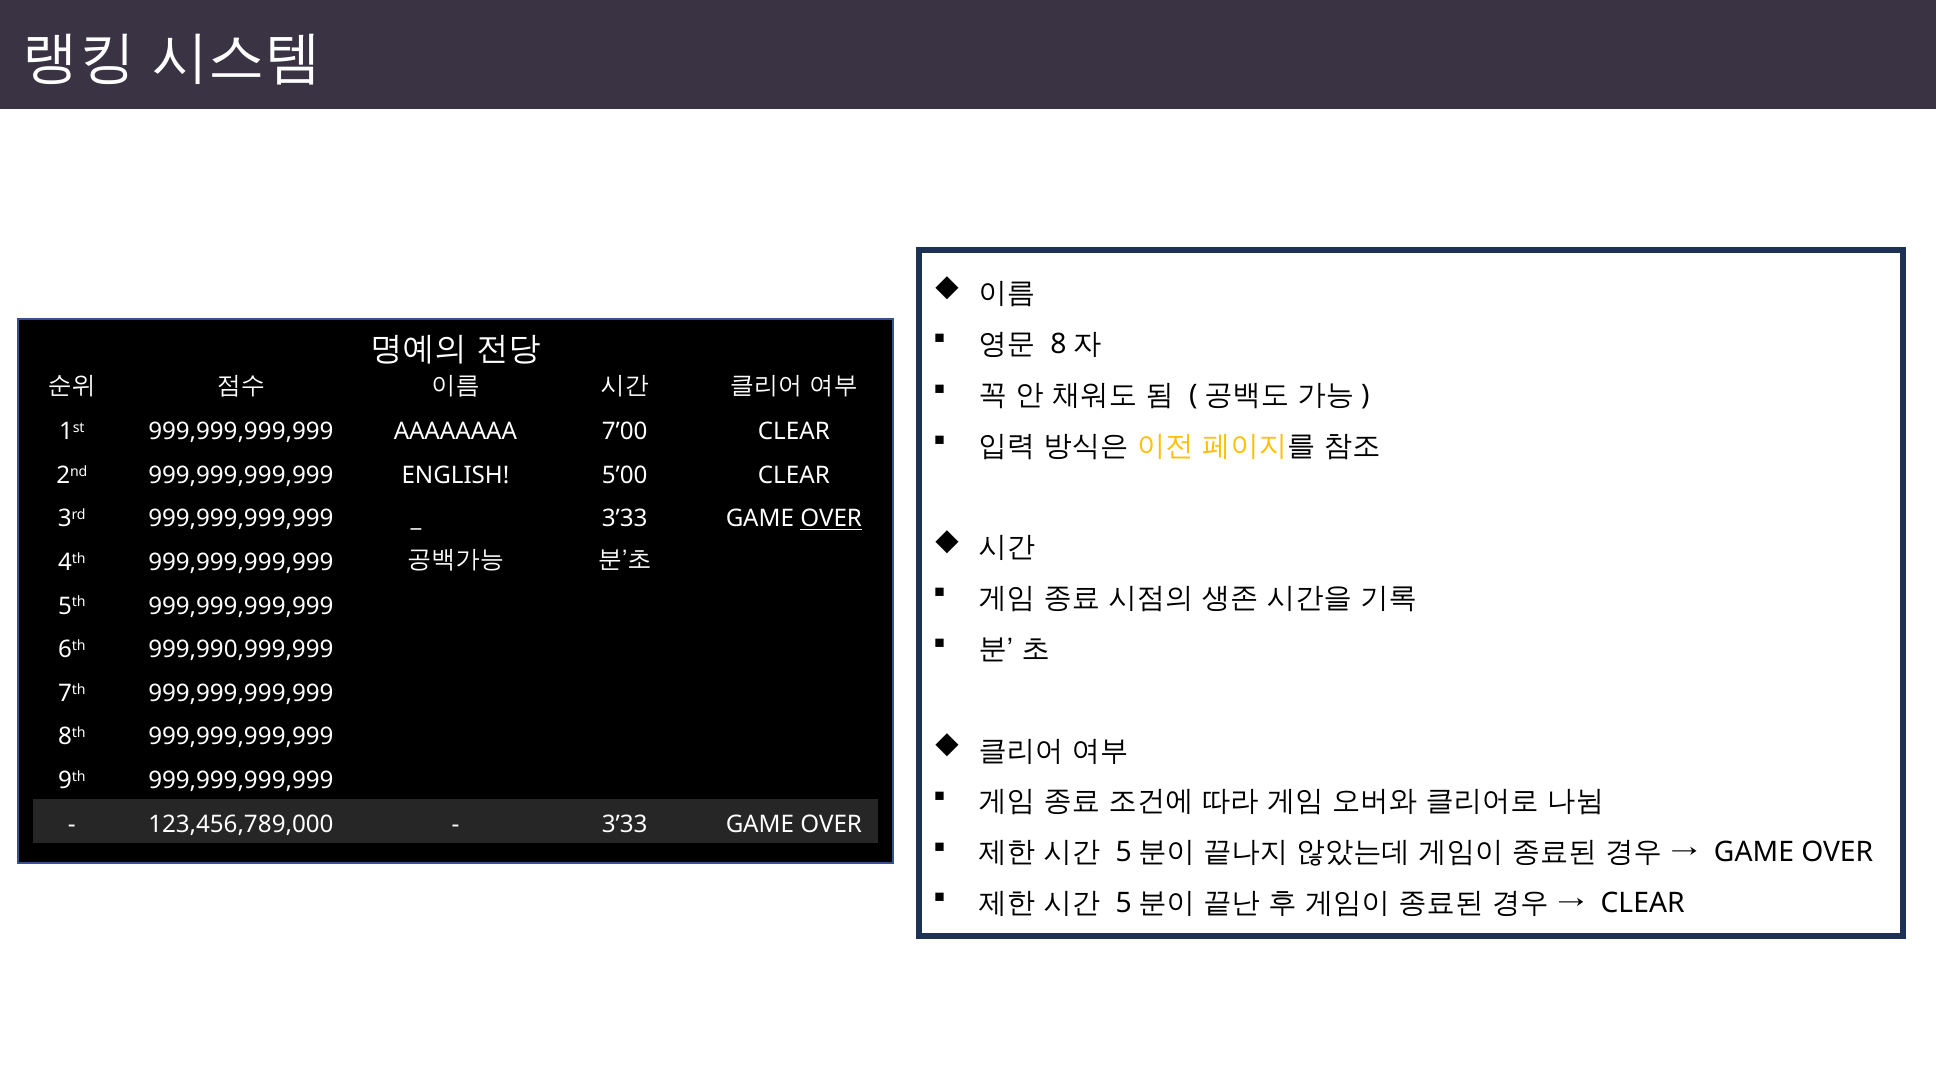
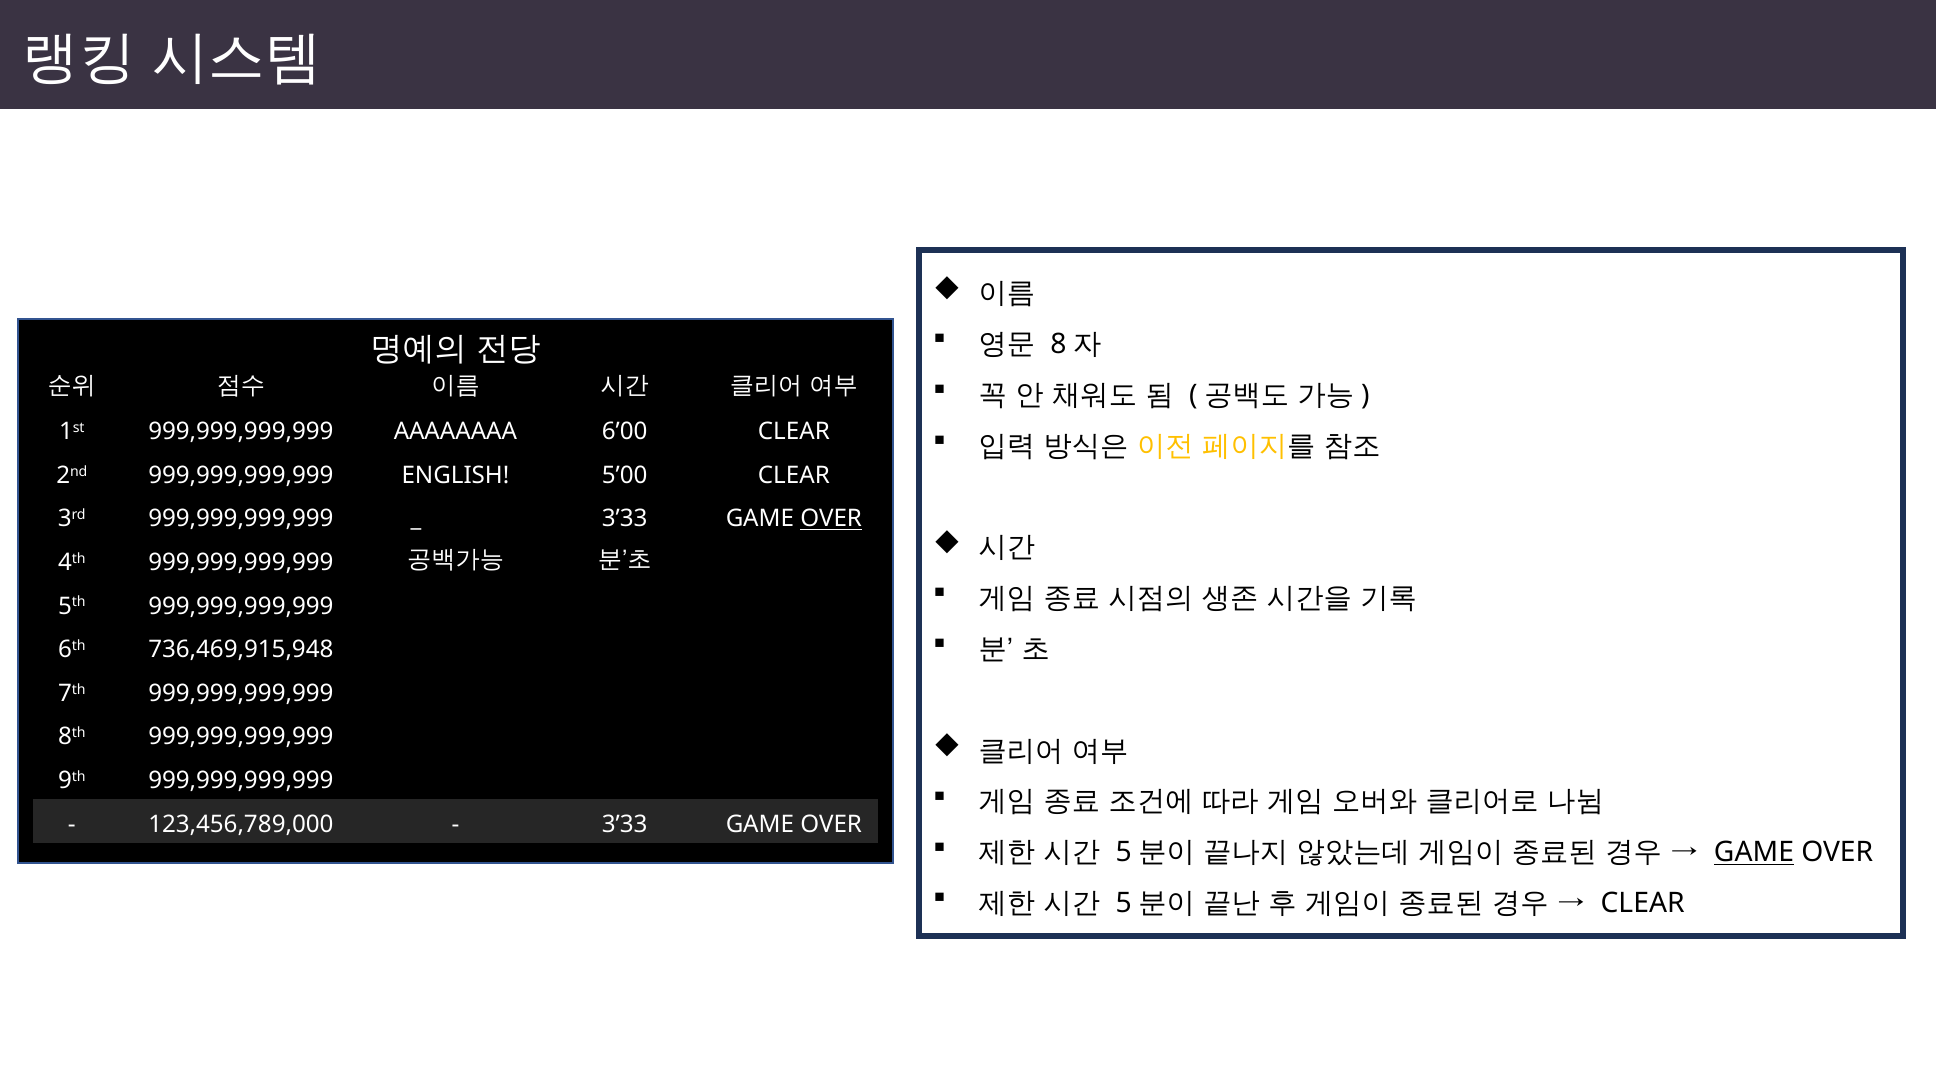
7’00: 7’00 -> 6’00 (625, 432)
999,990,999,999: 999,990,999,999 -> 736,469,915,948 (241, 650)
GAME underline: none -> present (1754, 852)
